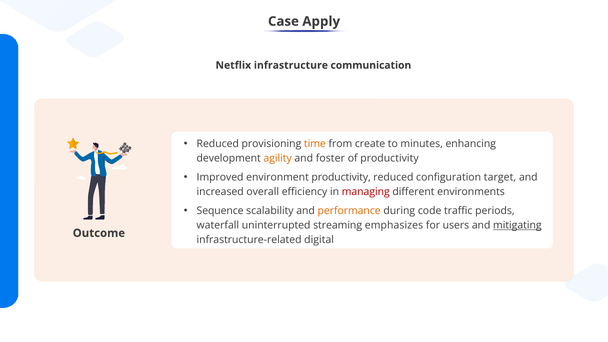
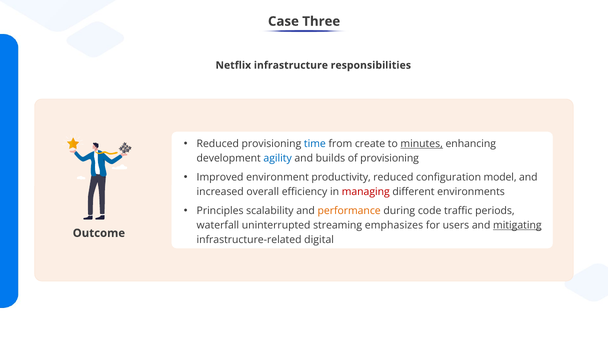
Apply: Apply -> Three (321, 21)
communication: communication -> responsibilities (371, 65)
time colour: orange -> blue (315, 144)
minutes underline: none -> present (422, 144)
agility colour: orange -> blue (278, 158)
foster: foster -> builds (330, 158)
of productivity: productivity -> provisioning (390, 158)
target: target -> model (500, 177)
Sequence: Sequence -> Principles (220, 211)
